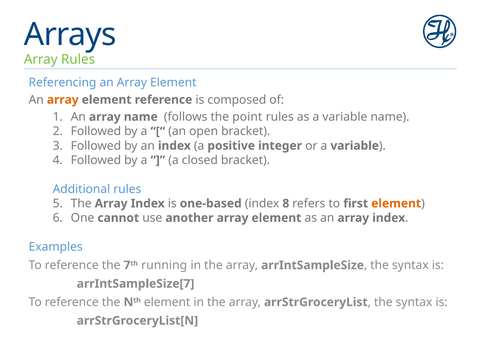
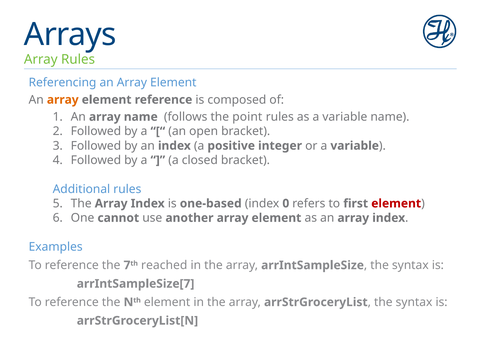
8: 8 -> 0 (286, 203)
element colour: orange -> red (396, 203)
running: running -> reached (164, 265)
